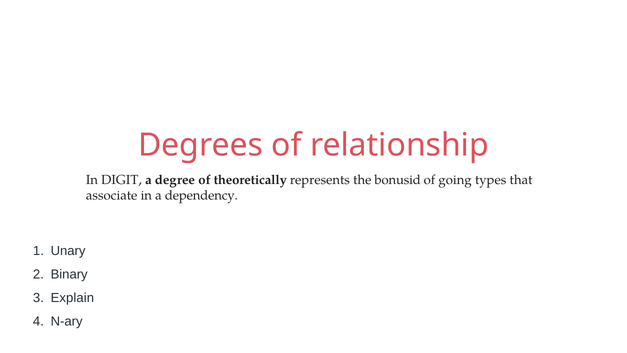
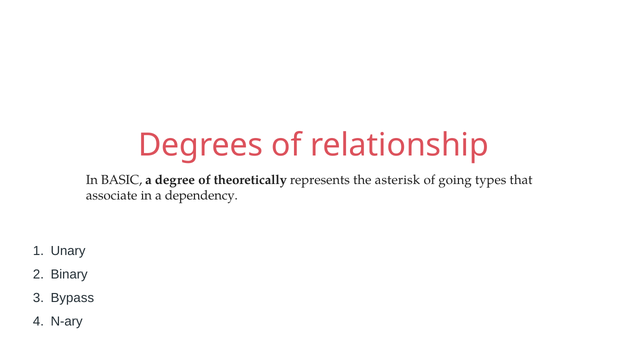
DIGIT: DIGIT -> BASIC (122, 180)
bonusid: bonusid -> asterisk (397, 180)
Explain: Explain -> Bypass (72, 298)
